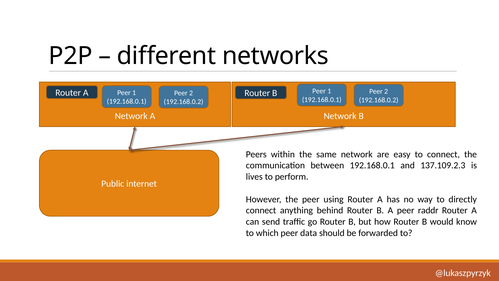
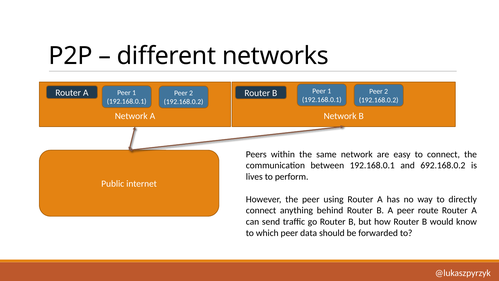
137.109.2.3: 137.109.2.3 -> 692.168.0.2 (443, 165)
raddr: raddr -> route (428, 210)
